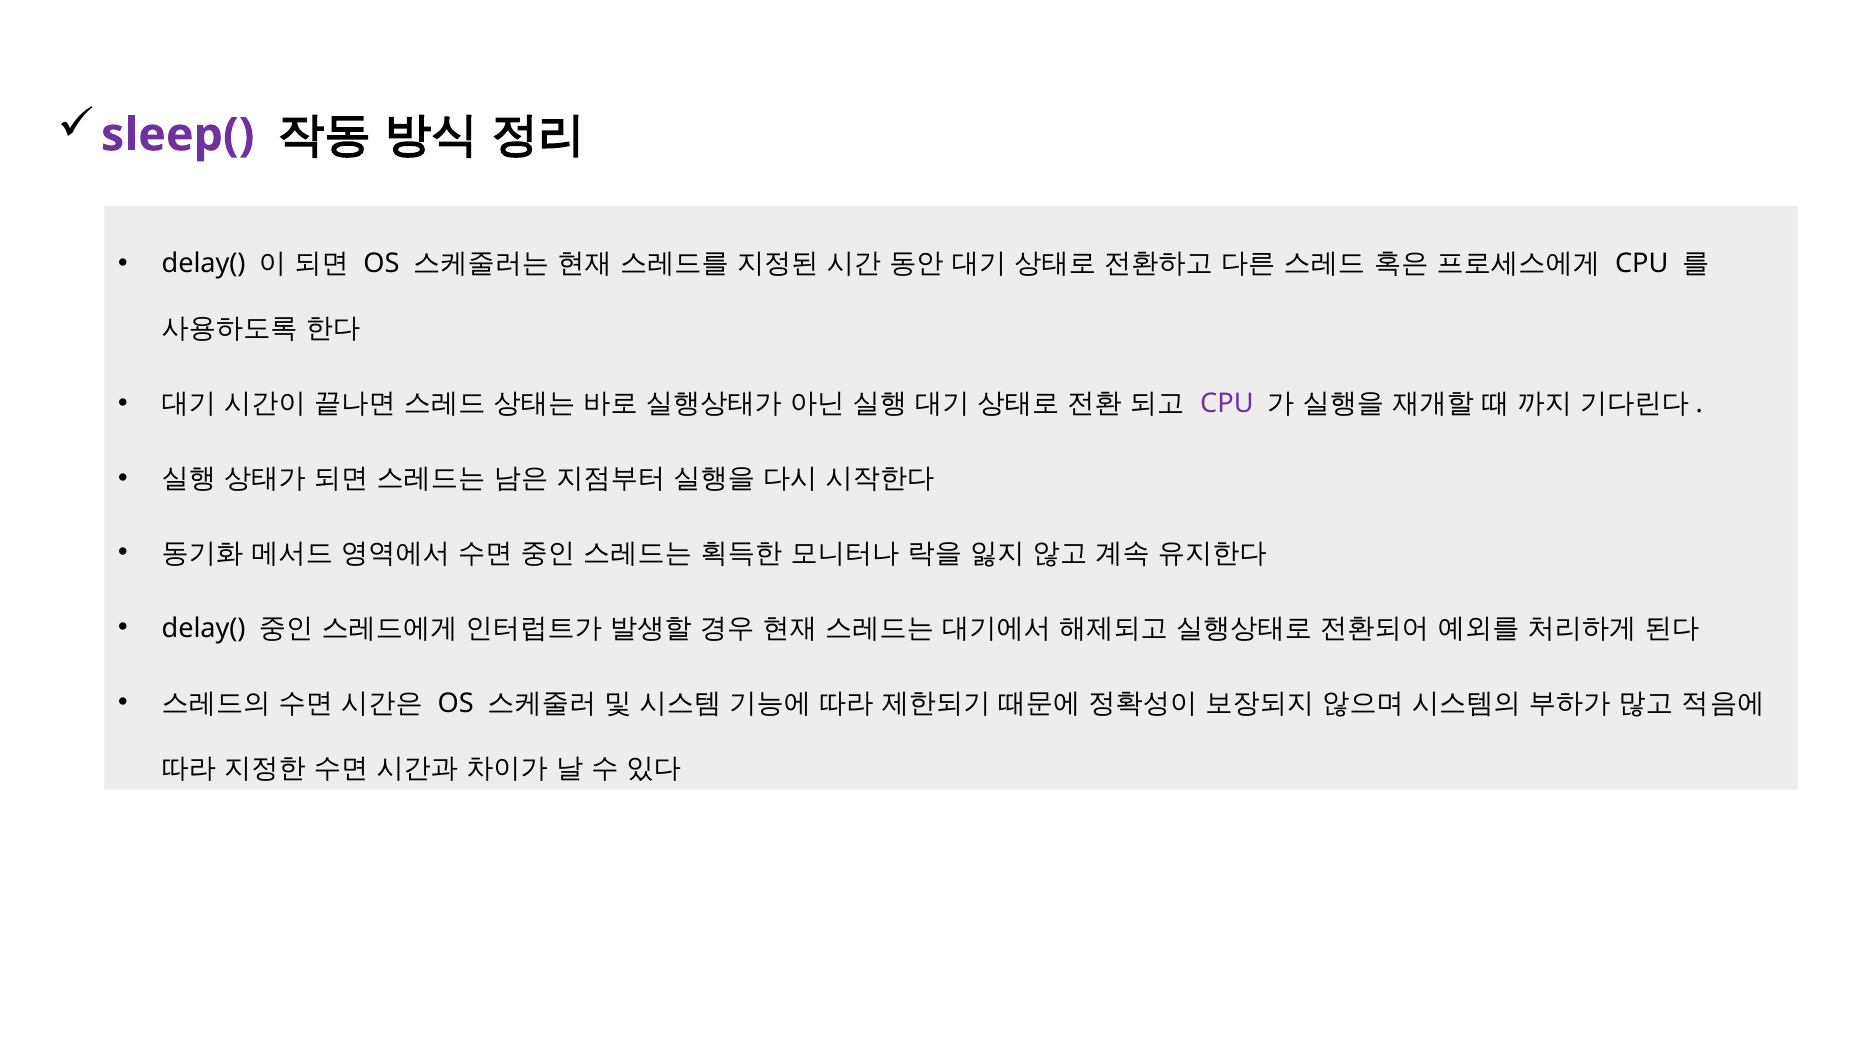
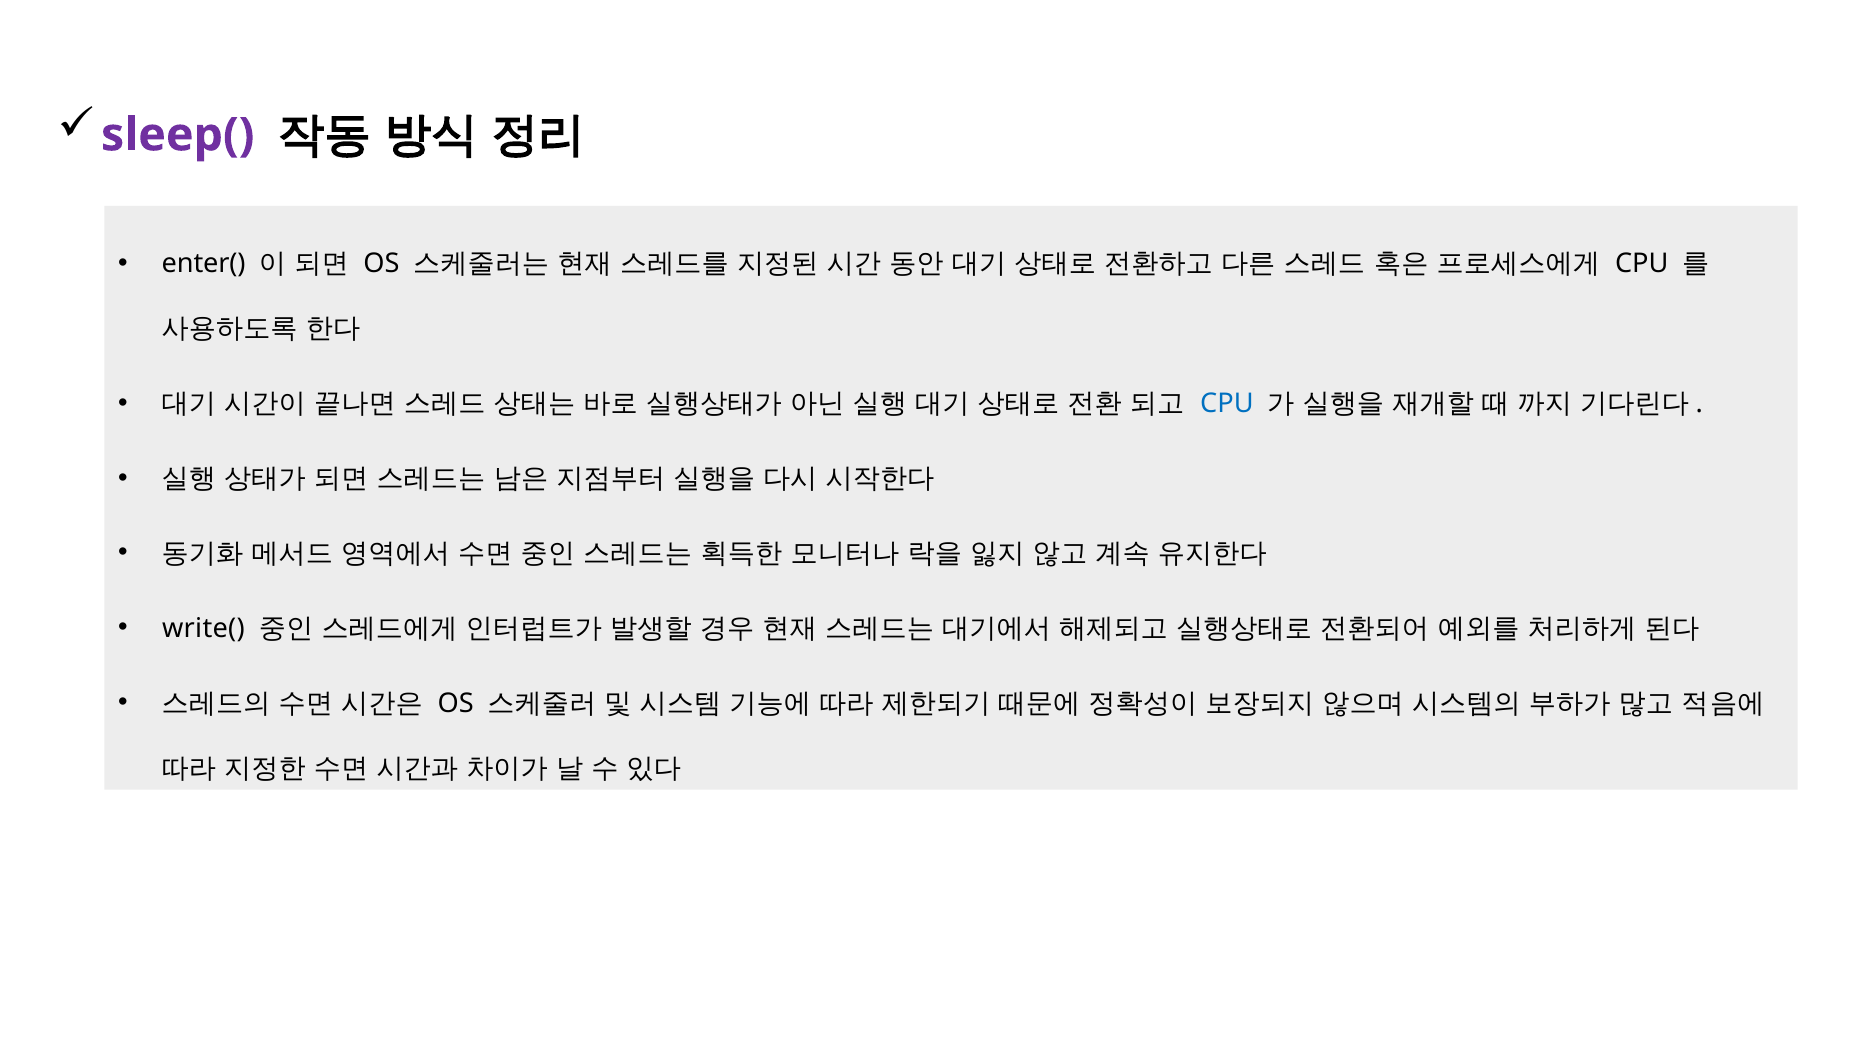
delay(: delay( -> enter( (204, 264)
CPU colour: purple -> blue (1227, 404)
delay(: delay( -> write( (203, 628)
